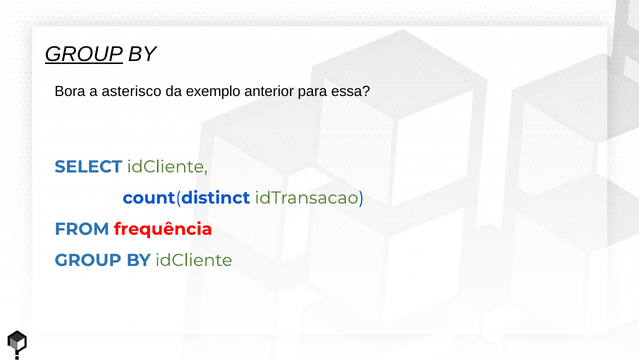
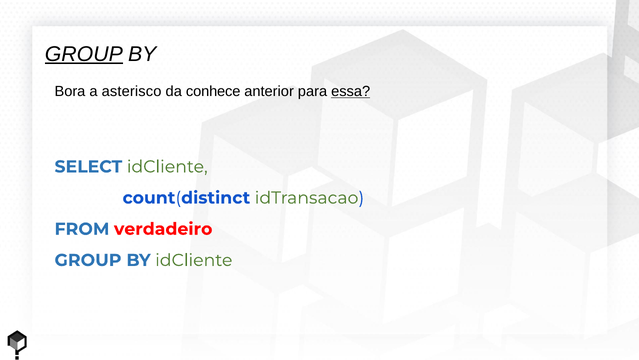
exemplo: exemplo -> conhece (213, 91)
essa underline: none -> present (351, 91)
frequência: frequência -> verdadeiro (163, 229)
